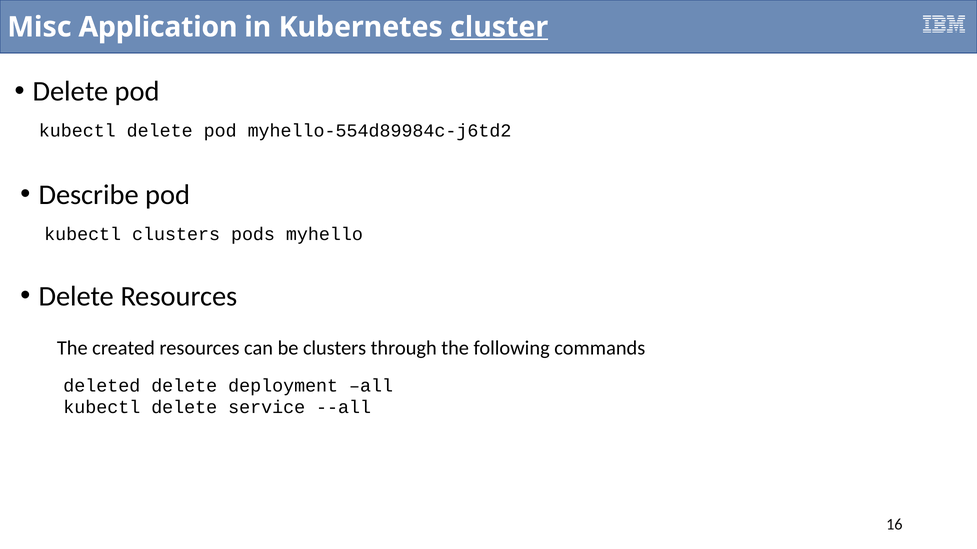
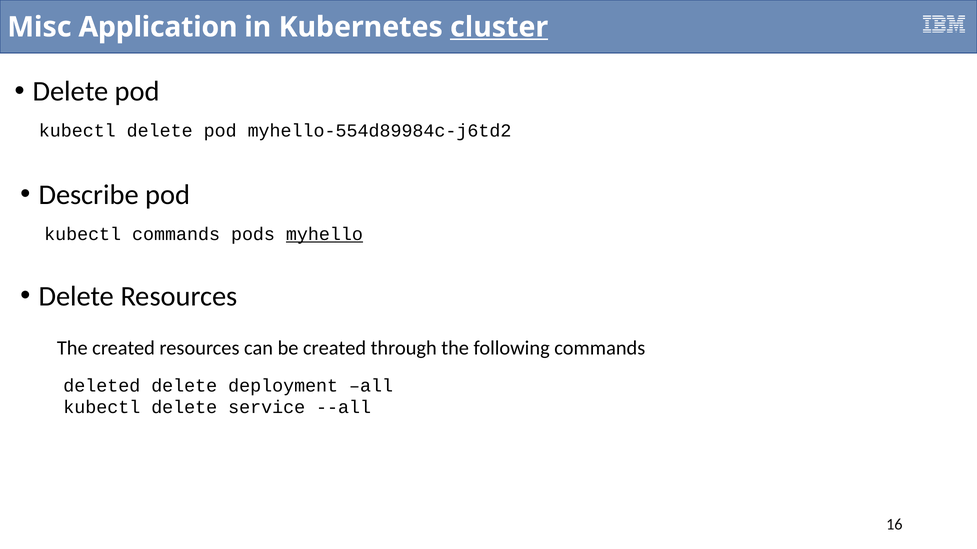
kubectl clusters: clusters -> commands (176, 234)
myhello underline: none -> present (324, 234)
be clusters: clusters -> created (335, 348)
